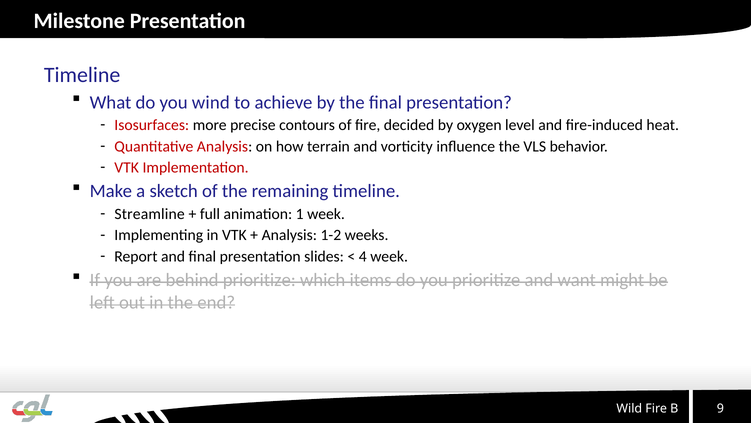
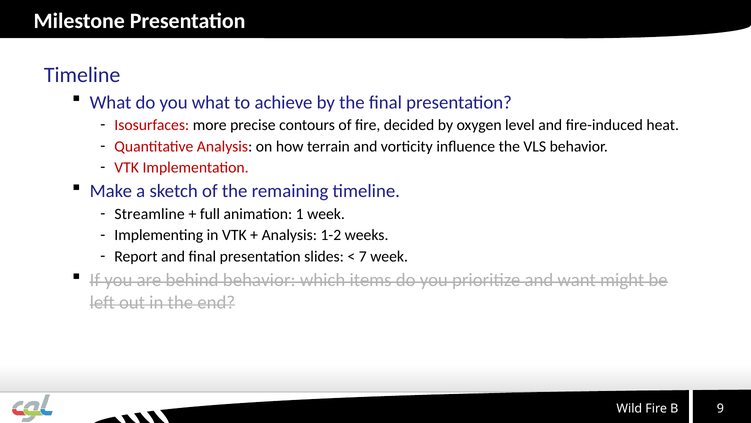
you wind: wind -> what (211, 102)
4: 4 -> 7 (363, 256)
behind prioritize: prioritize -> behavior (259, 280)
